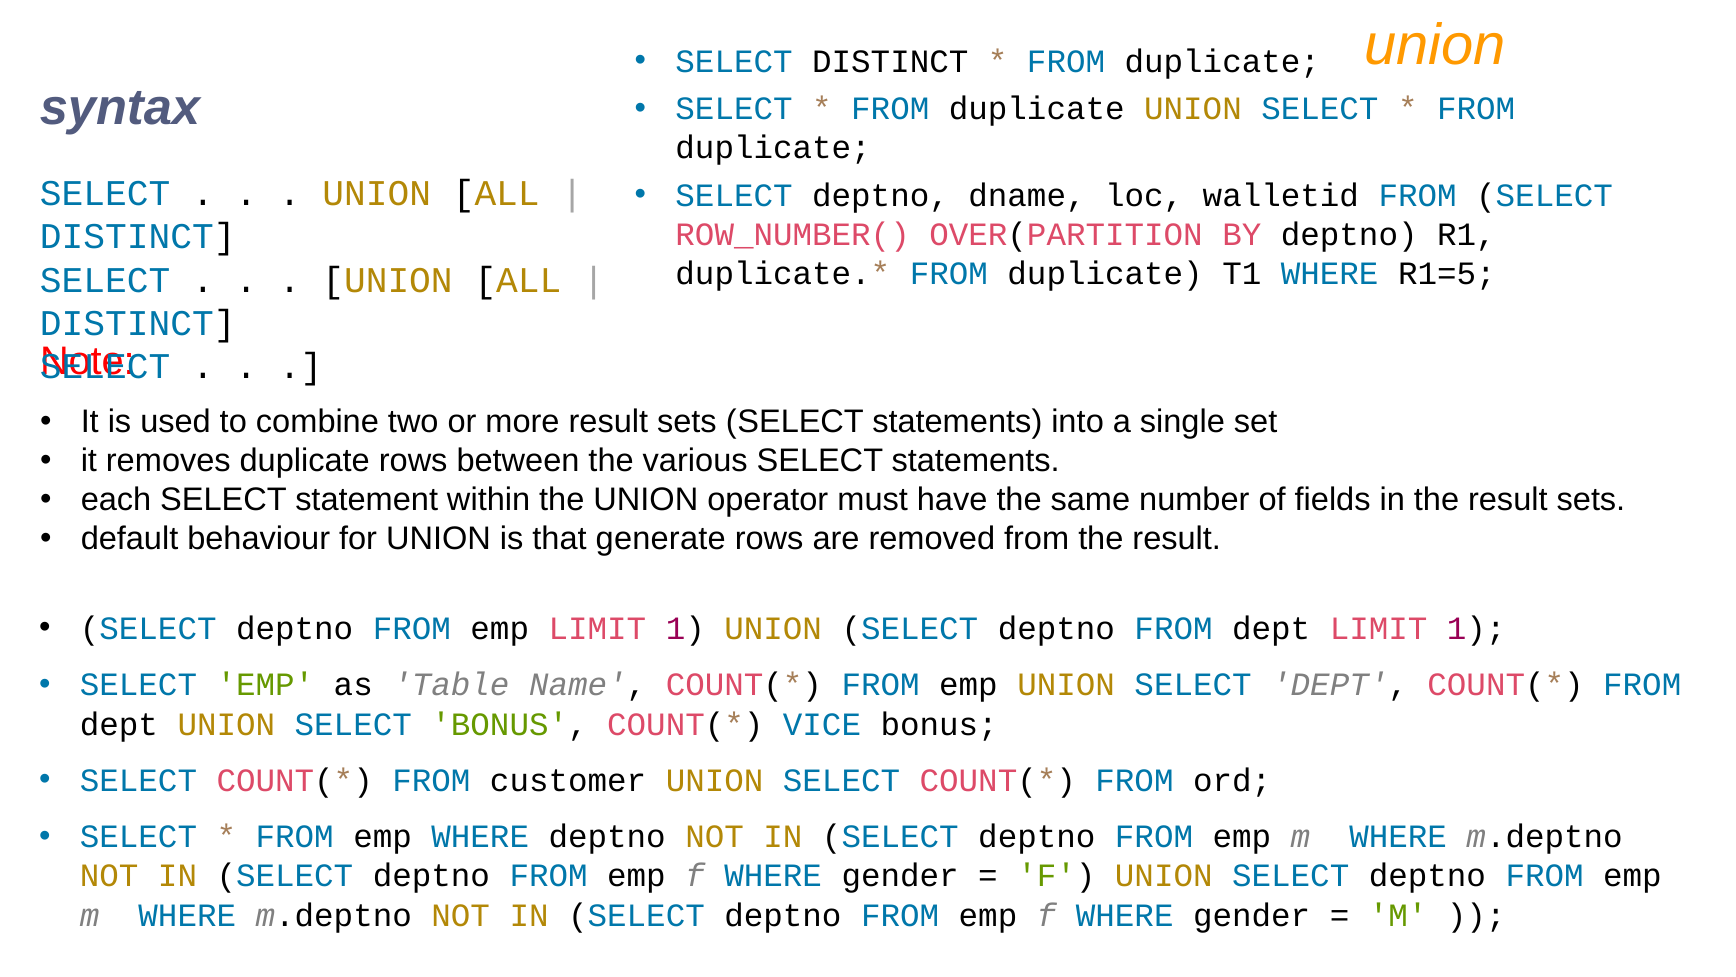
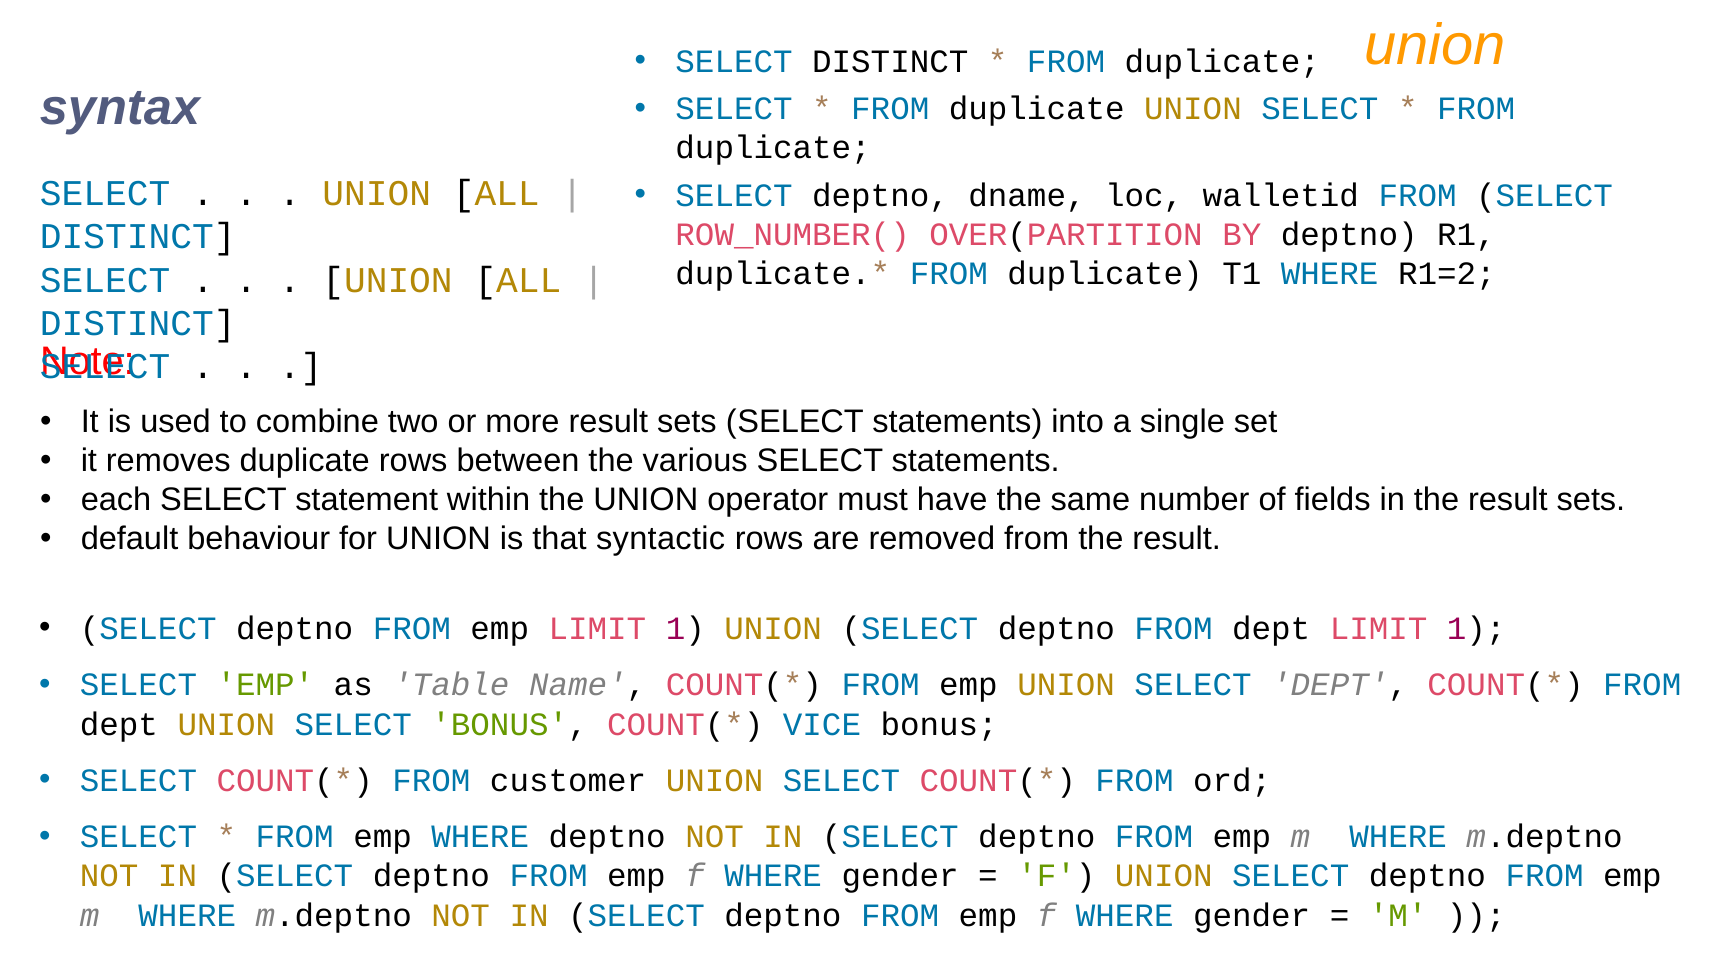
R1=5: R1=5 -> R1=2 (1447, 274)
generate: generate -> syntactic (661, 539)
